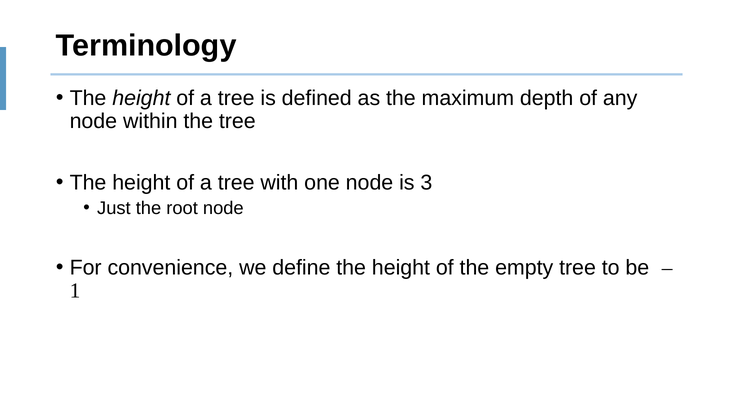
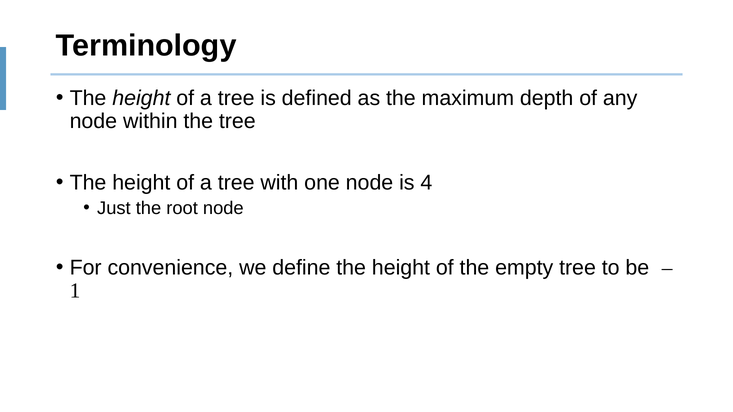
3: 3 -> 4 (426, 183)
